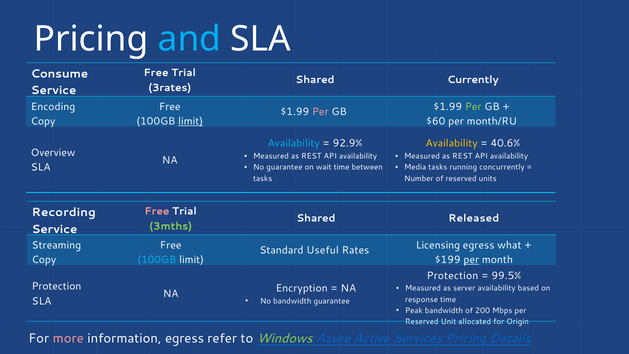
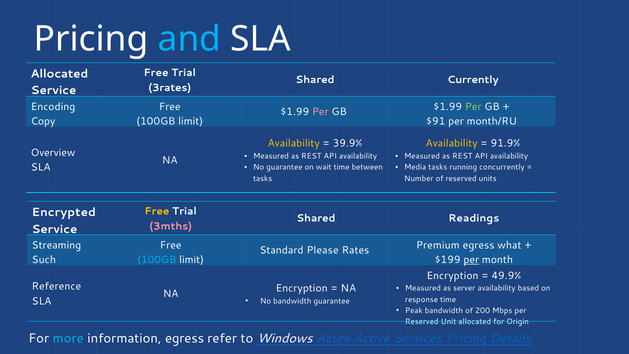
Consume: Consume -> Allocated (59, 74)
limit underline: present -> none (191, 121)
$60: $60 -> $91 (436, 121)
Availability colour: light blue -> yellow (294, 143)
92.9%: 92.9% -> 39.9% (347, 143)
40.6%: 40.6% -> 91.9% (505, 143)
Free colour: pink -> yellow (157, 211)
Recording: Recording -> Encrypted (64, 212)
Released: Released -> Readings (474, 218)
3mths colour: light green -> pink (171, 226)
Licensing: Licensing -> Premium (438, 245)
Useful: Useful -> Please (323, 250)
Copy: Copy -> Such (44, 260)
Protection: Protection -> Encryption (453, 275)
99.5%: 99.5% -> 49.9% (506, 275)
Protection: Protection -> Reference (56, 286)
more colour: pink -> light blue (68, 338)
Windows colour: light green -> white (285, 338)
